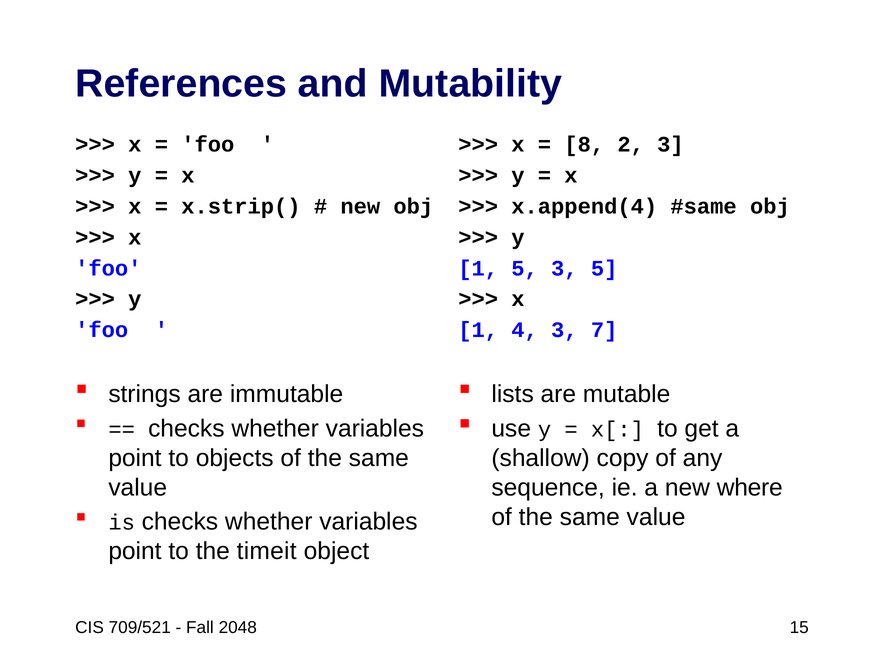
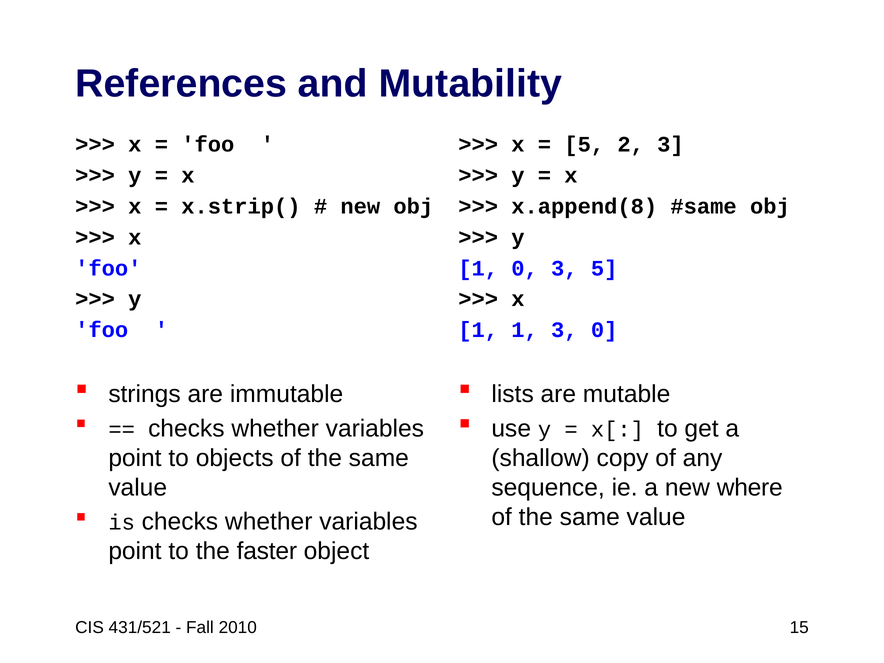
8: 8 -> 5 (584, 144)
x.append(4: x.append(4 -> x.append(8 (584, 206)
1 5: 5 -> 0 (525, 268)
1 4: 4 -> 1 (525, 330)
3 7: 7 -> 0 (604, 330)
timeit: timeit -> faster (267, 551)
709/521: 709/521 -> 431/521 (140, 627)
2048: 2048 -> 2010 (238, 627)
